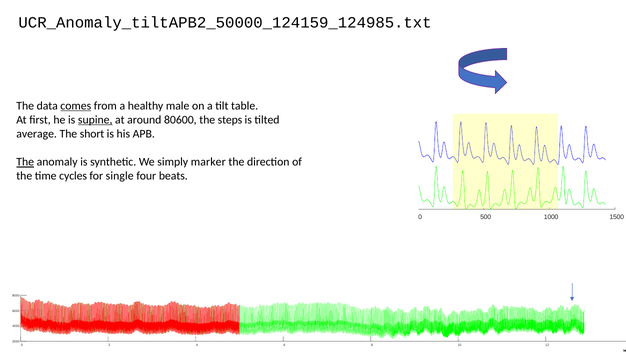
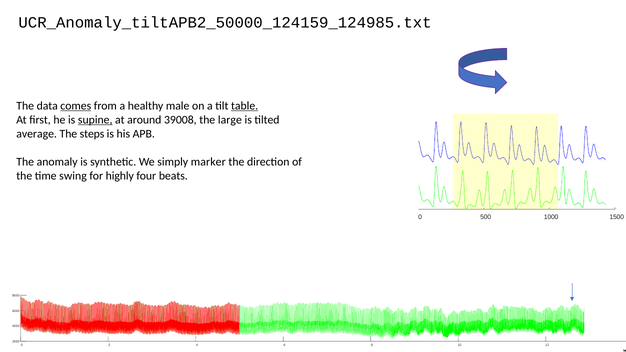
table underline: none -> present (245, 106)
80600: 80600 -> 39008 (180, 120)
steps: steps -> large (230, 120)
short: short -> steps (92, 134)
The underline: present -> none (25, 162)
cycles: cycles -> swing (73, 176)
single: single -> highly (120, 176)
